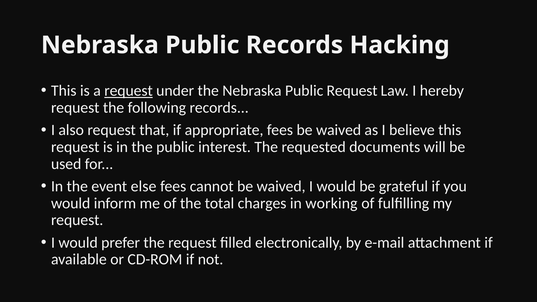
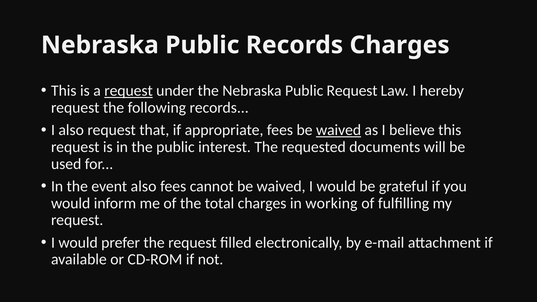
Records Hacking: Hacking -> Charges (400, 45)
waived underline: none -> present (339, 130)
event else: else -> also (144, 186)
